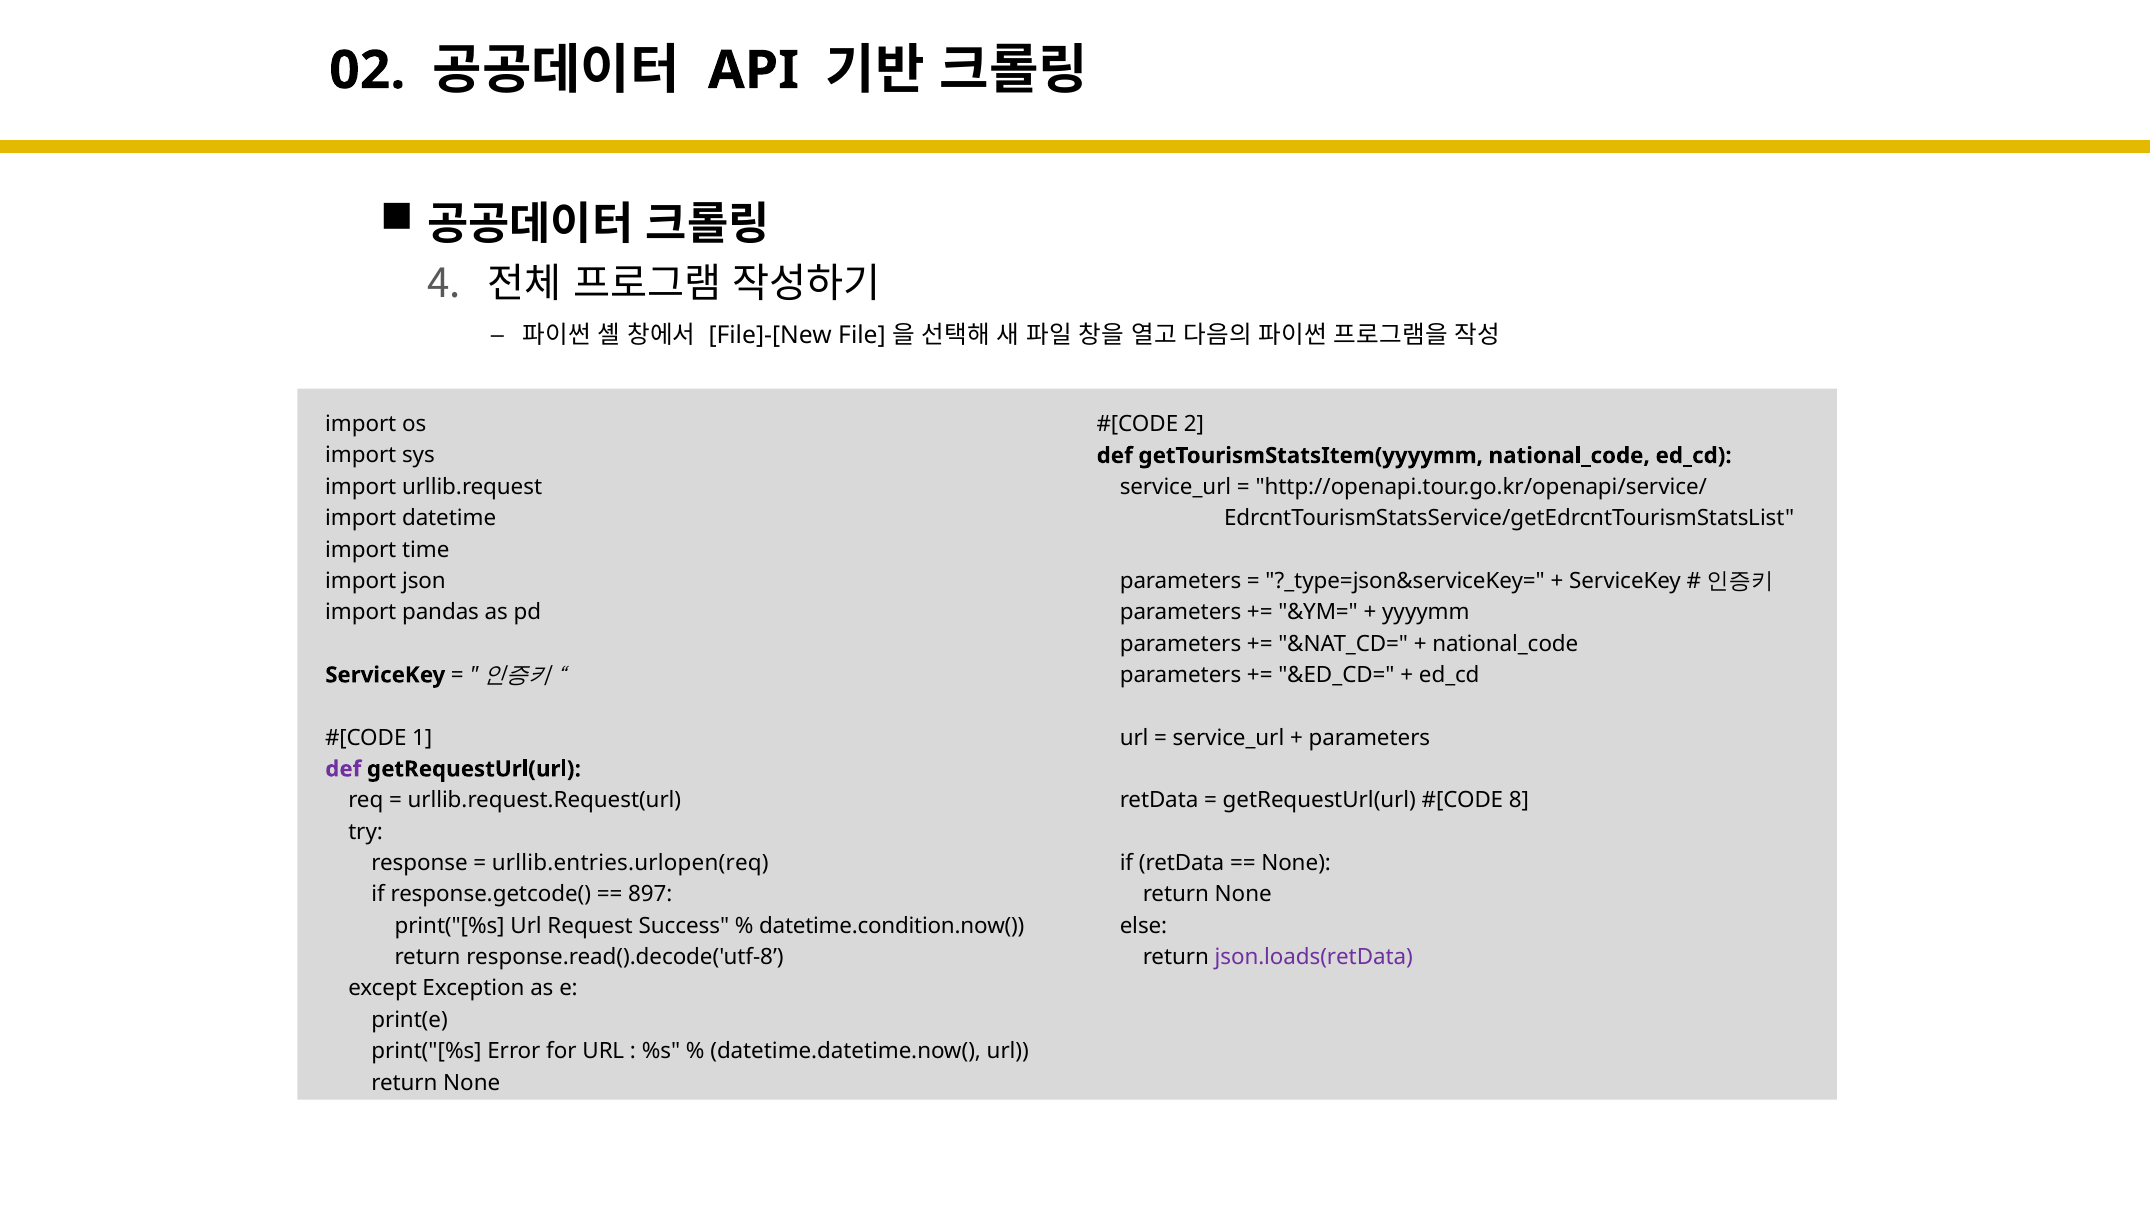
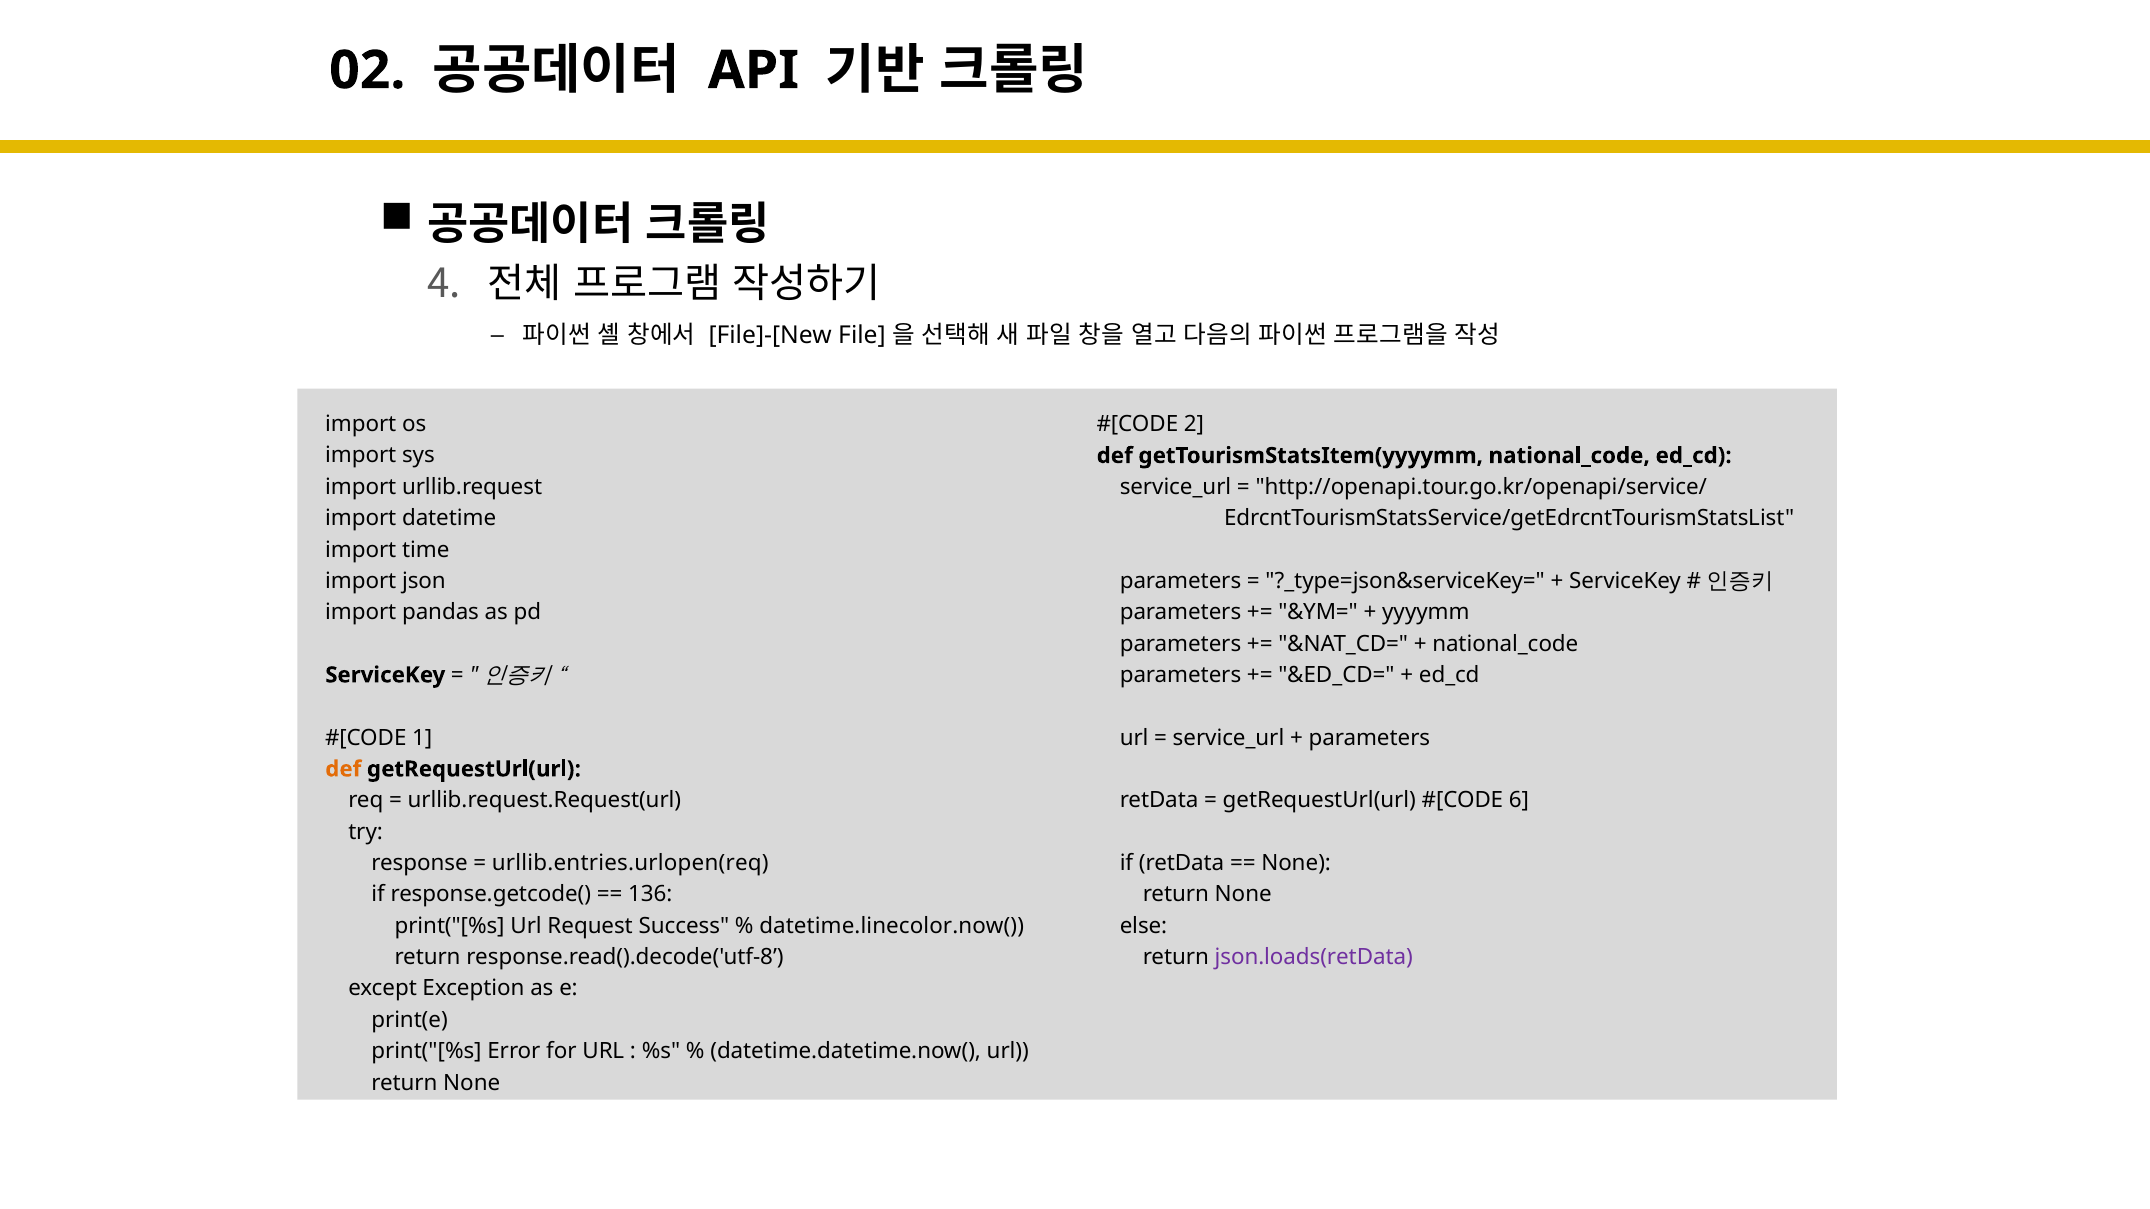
def colour: purple -> orange (343, 769)
8: 8 -> 6 (1519, 801)
897: 897 -> 136 (650, 895)
datetime.condition.now(: datetime.condition.now( -> datetime.linecolor.now( (892, 926)
